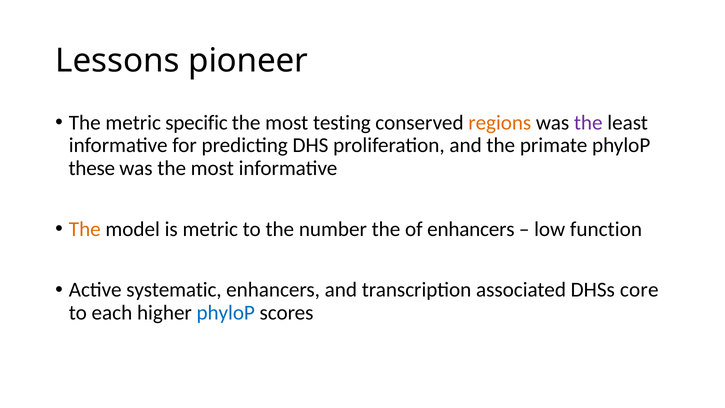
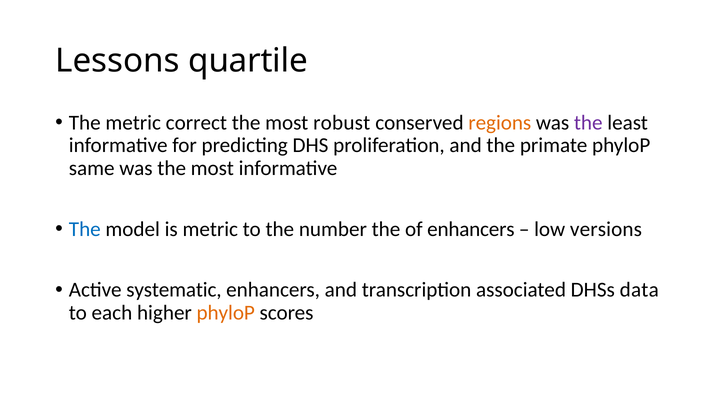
pioneer: pioneer -> quartile (248, 61)
specific: specific -> correct (196, 123)
testing: testing -> robust (342, 123)
these: these -> same (92, 168)
The colour: orange -> blue (85, 229)
function: function -> versions (606, 229)
core: core -> data (639, 290)
phyloP colour: blue -> orange (226, 313)
